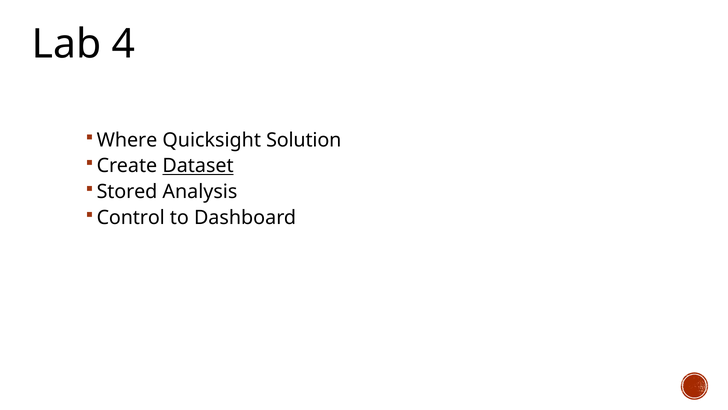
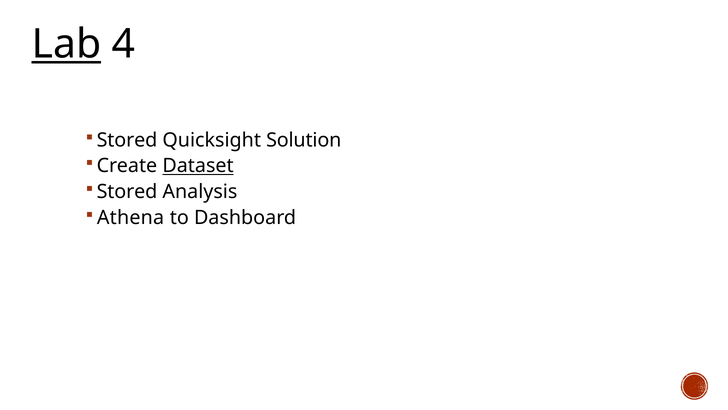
Lab underline: none -> present (66, 44)
Where: Where -> Stored (127, 140)
Control: Control -> Athena (131, 217)
